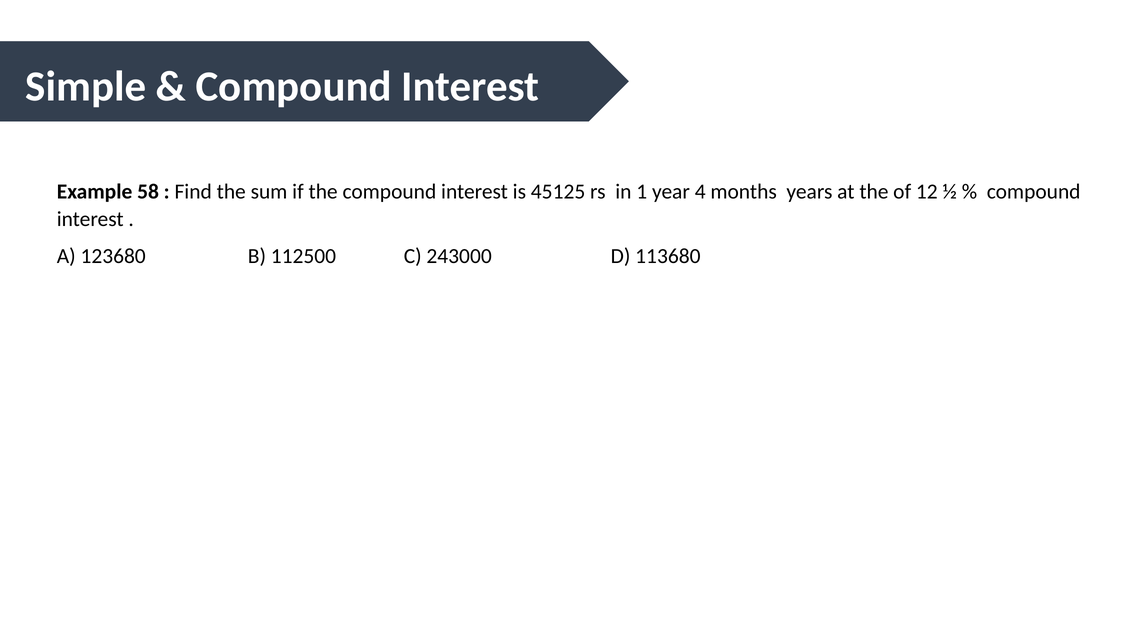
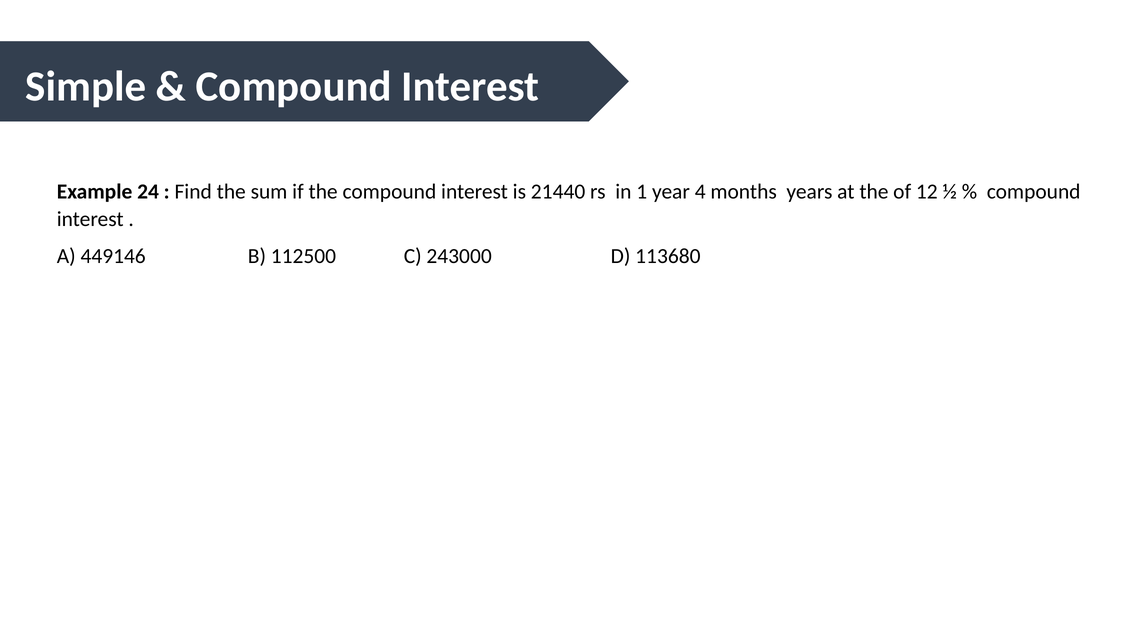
58: 58 -> 24 (148, 192)
45125: 45125 -> 21440 (558, 192)
123680: 123680 -> 449146 (113, 256)
